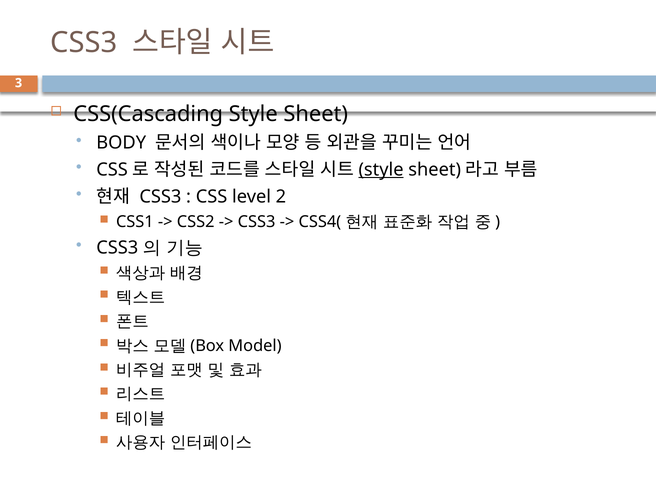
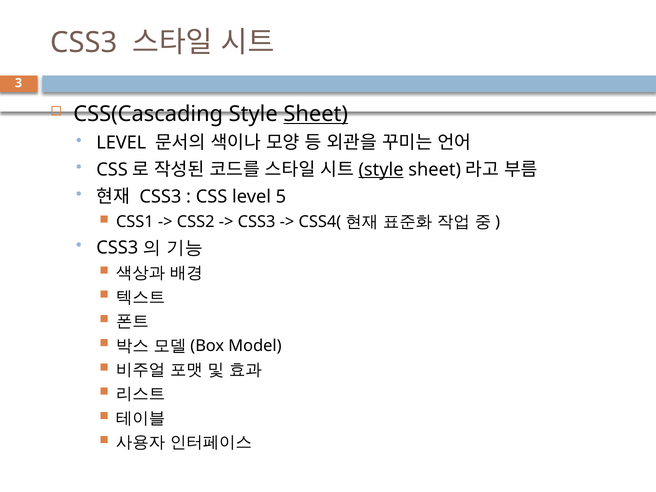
Sheet underline: none -> present (316, 114)
BODY: BODY -> LEVEL (121, 143)
2: 2 -> 5 (281, 197)
